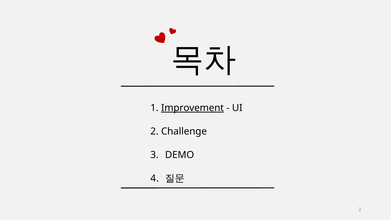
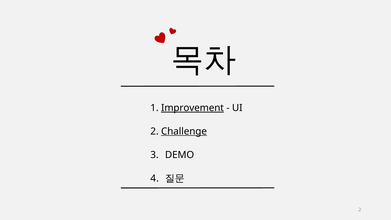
Challenge underline: none -> present (184, 131)
